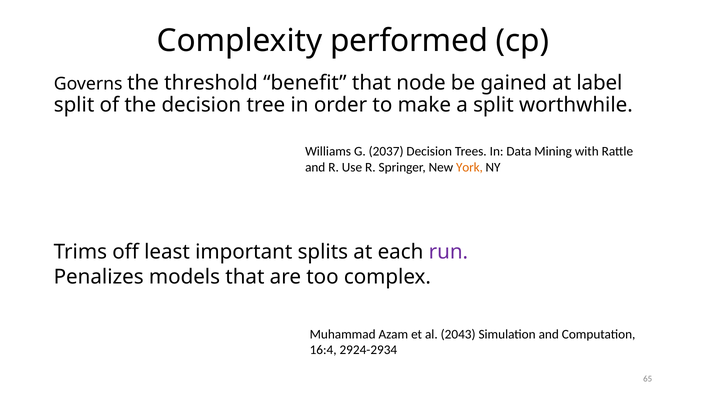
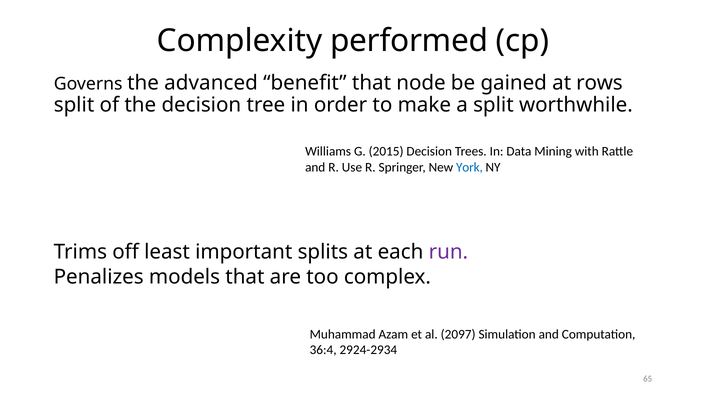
threshold: threshold -> advanced (211, 83)
label: label -> rows (599, 83)
2037: 2037 -> 2015 (386, 151)
York colour: orange -> blue (469, 167)
2043: 2043 -> 2097 (458, 334)
16:4: 16:4 -> 36:4 (323, 350)
